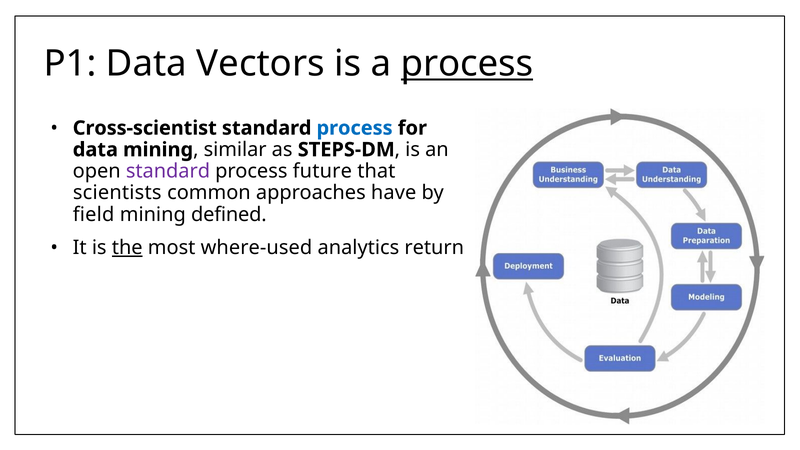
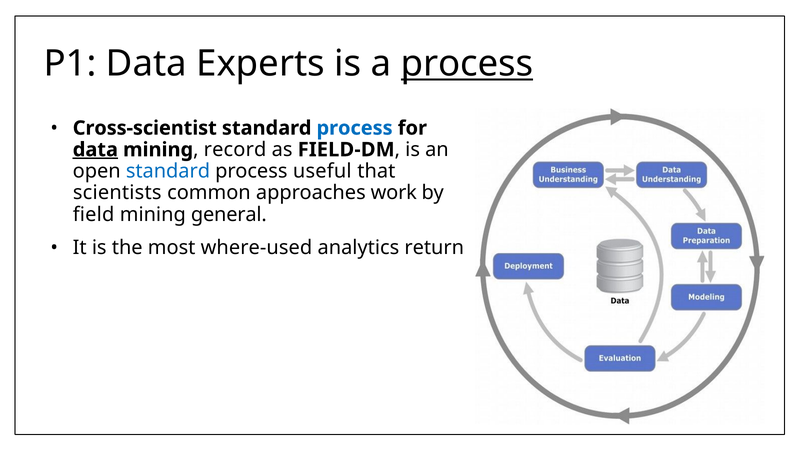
Vectors: Vectors -> Experts (261, 64)
data underline: none -> present (95, 150)
similar: similar -> record (235, 150)
STEPS-DM: STEPS-DM -> FIELD-DM (346, 150)
standard colour: purple -> blue (168, 171)
future: future -> useful (322, 171)
have: have -> work (394, 193)
defined: defined -> general (229, 214)
the underline: present -> none (127, 248)
